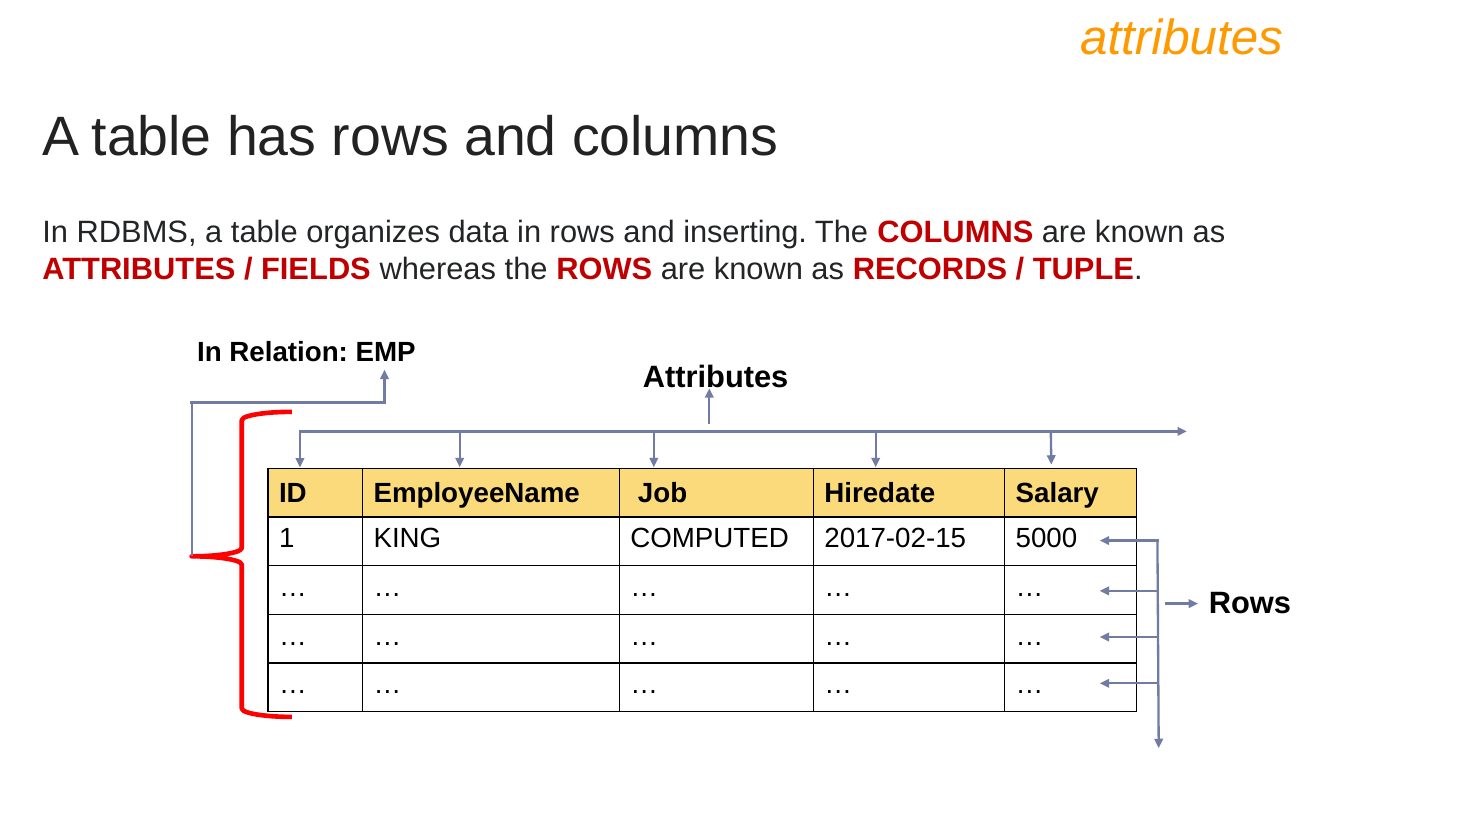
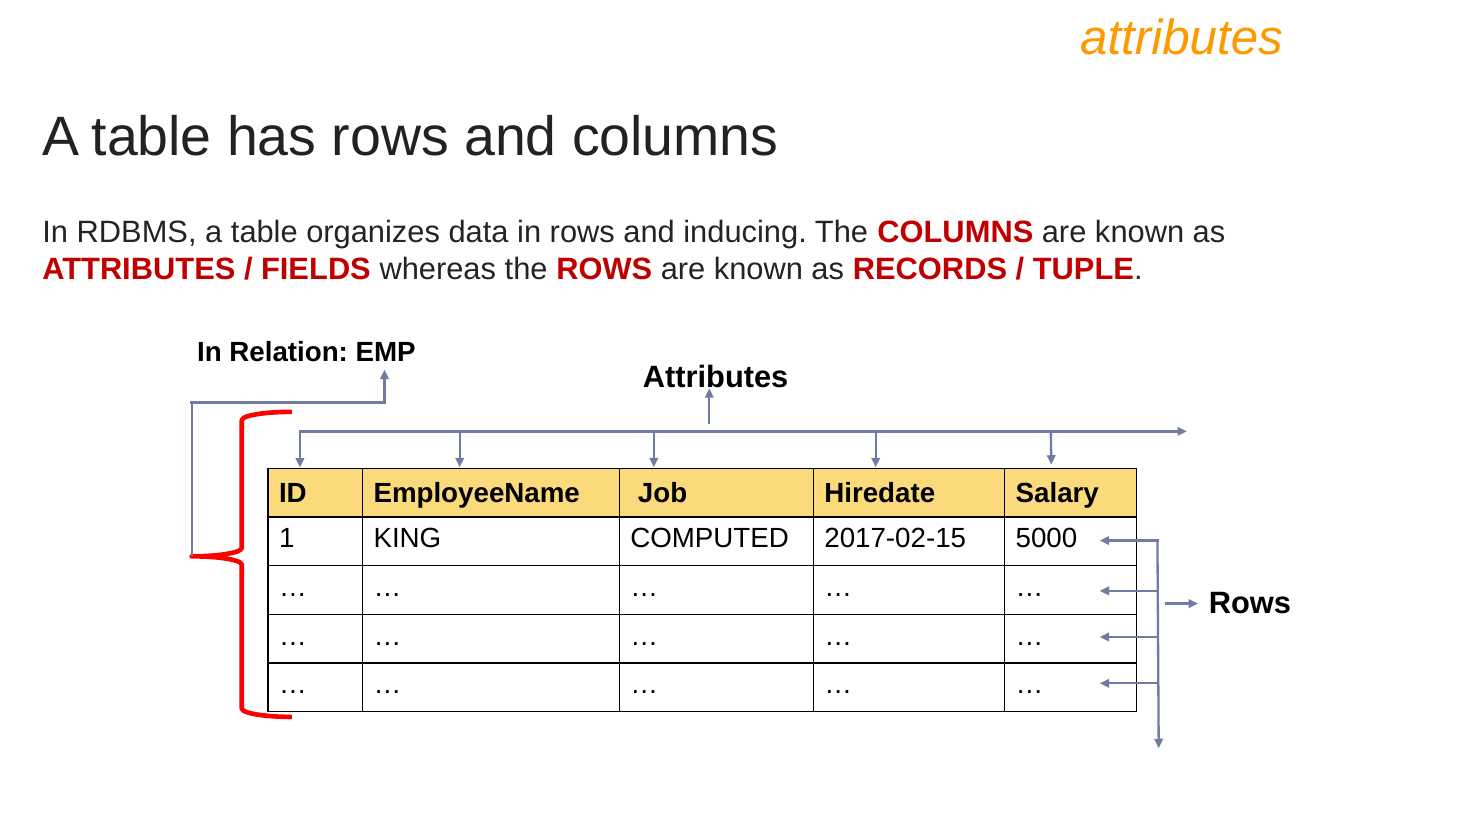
inserting: inserting -> inducing (745, 232)
